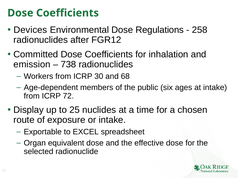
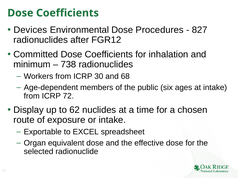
Regulations: Regulations -> Procedures (160, 30)
258: 258 -> 827 (200, 30)
emission: emission -> minimum (32, 65)
25: 25 -> 62 (75, 110)
